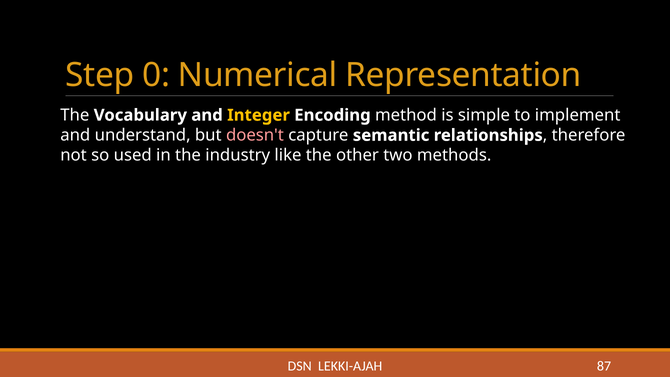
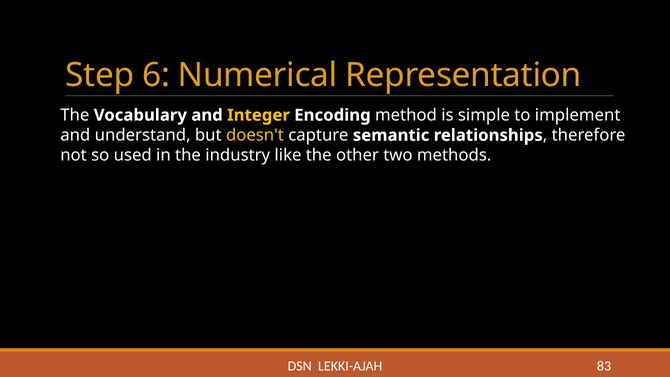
0: 0 -> 6 (156, 75)
doesn't colour: pink -> yellow (255, 135)
87: 87 -> 83 (604, 366)
